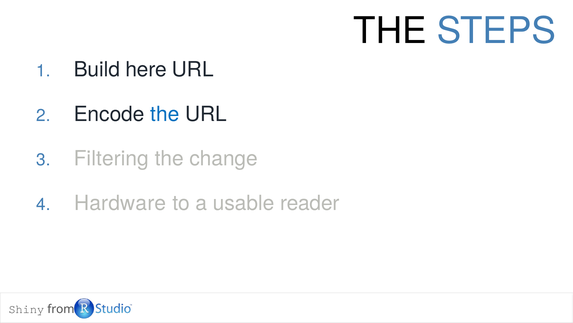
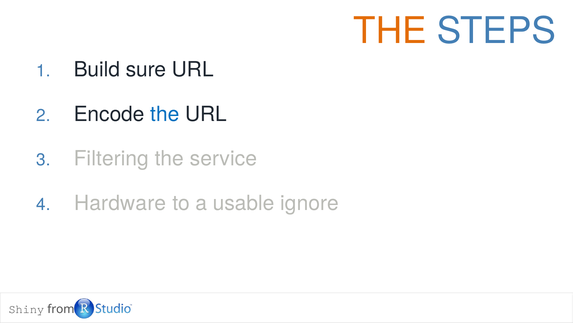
THE colour: black -> orange (390, 31)
here: here -> sure (146, 69)
change: change -> service (224, 158)
reader: reader -> ignore (310, 203)
